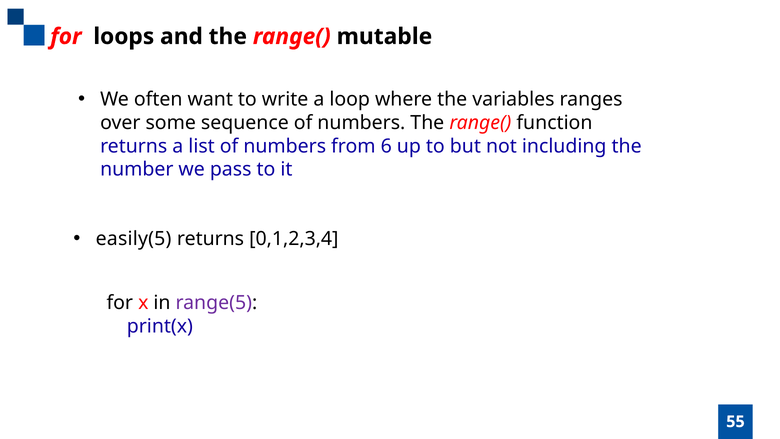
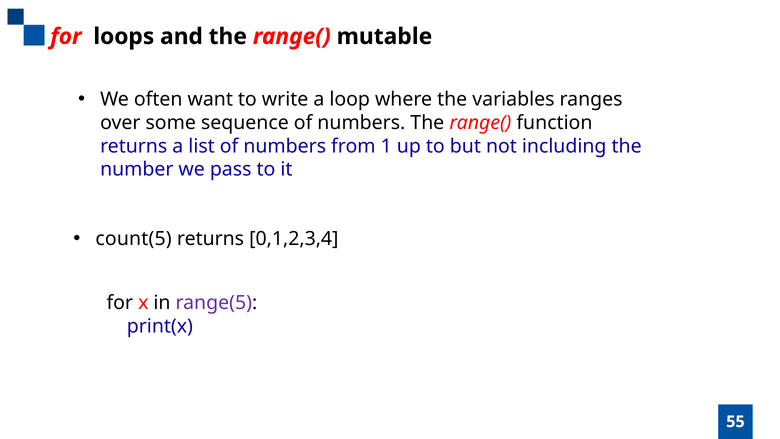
6: 6 -> 1 (386, 146)
easily(5: easily(5 -> count(5 (134, 239)
